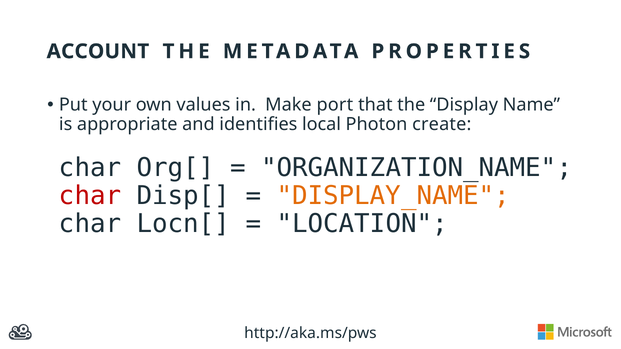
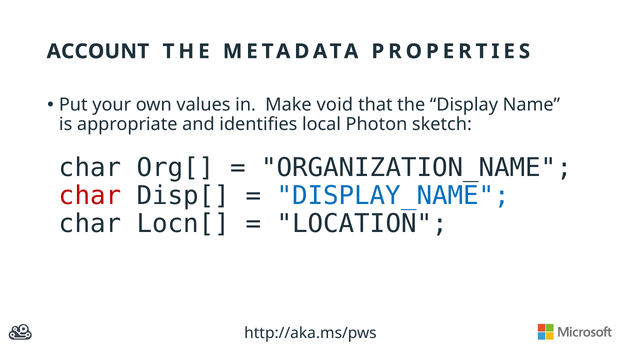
port: port -> void (335, 105)
create: create -> sketch (442, 125)
DISPLAY_NAME colour: orange -> blue (393, 196)
